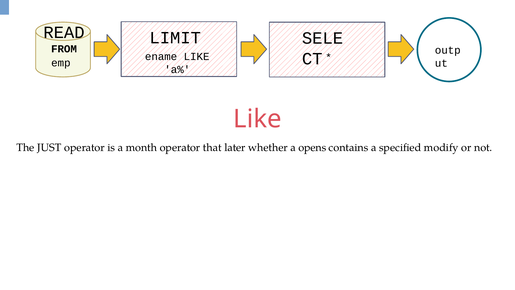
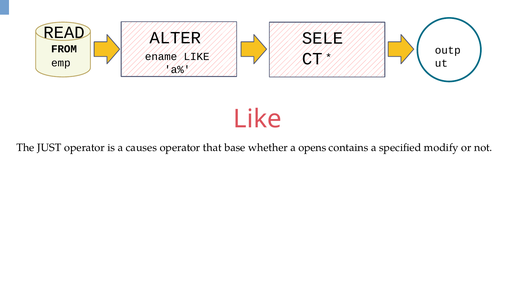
LIMIT: LIMIT -> ALTER (175, 38)
month: month -> causes (141, 148)
later: later -> base (235, 148)
